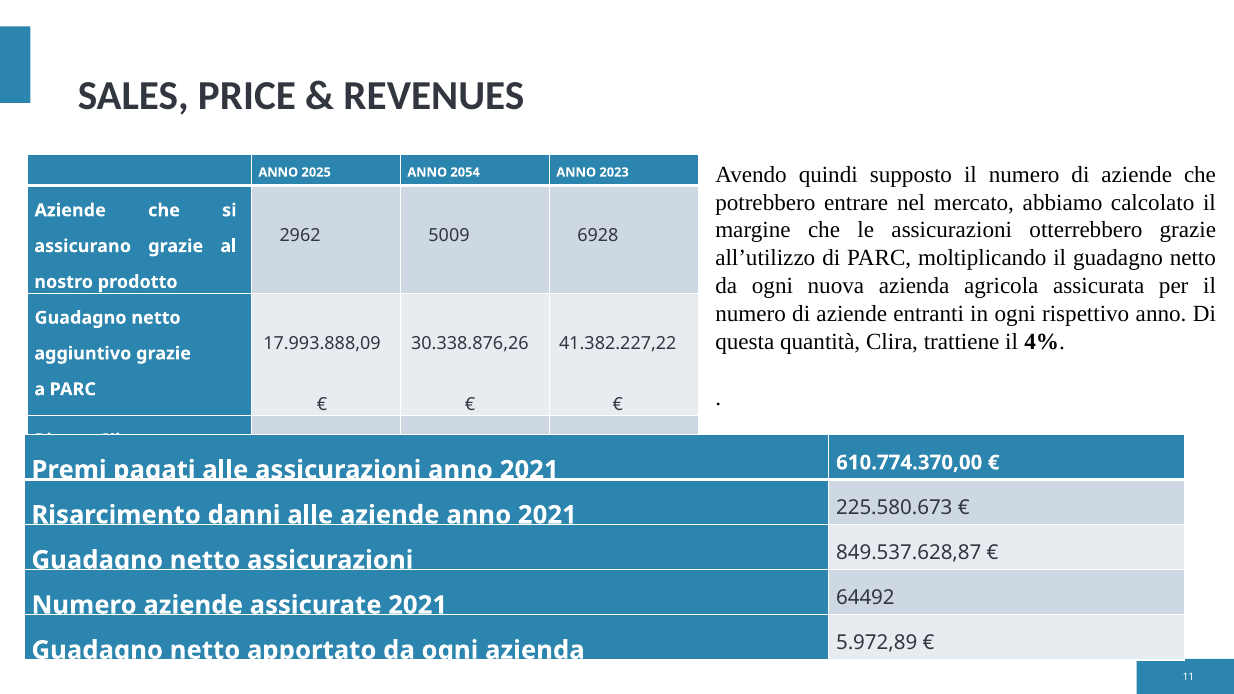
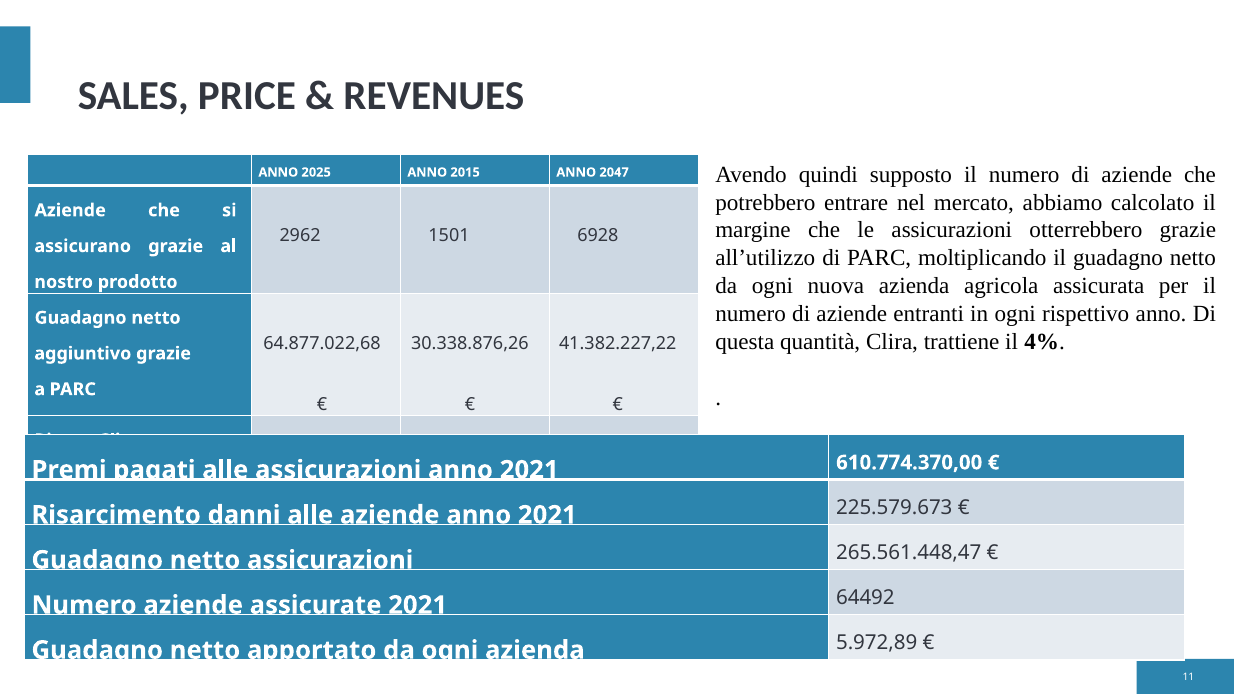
2054: 2054 -> 2015 (465, 172)
2023: 2023 -> 2047 (614, 172)
5009: 5009 -> 1501 (449, 236)
17.993.888,09: 17.993.888,09 -> 64.877.022,68 (322, 343)
225.580.673: 225.580.673 -> 225.579.673 (894, 508)
849.537.628,87: 849.537.628,87 -> 265.561.448,47 (909, 553)
